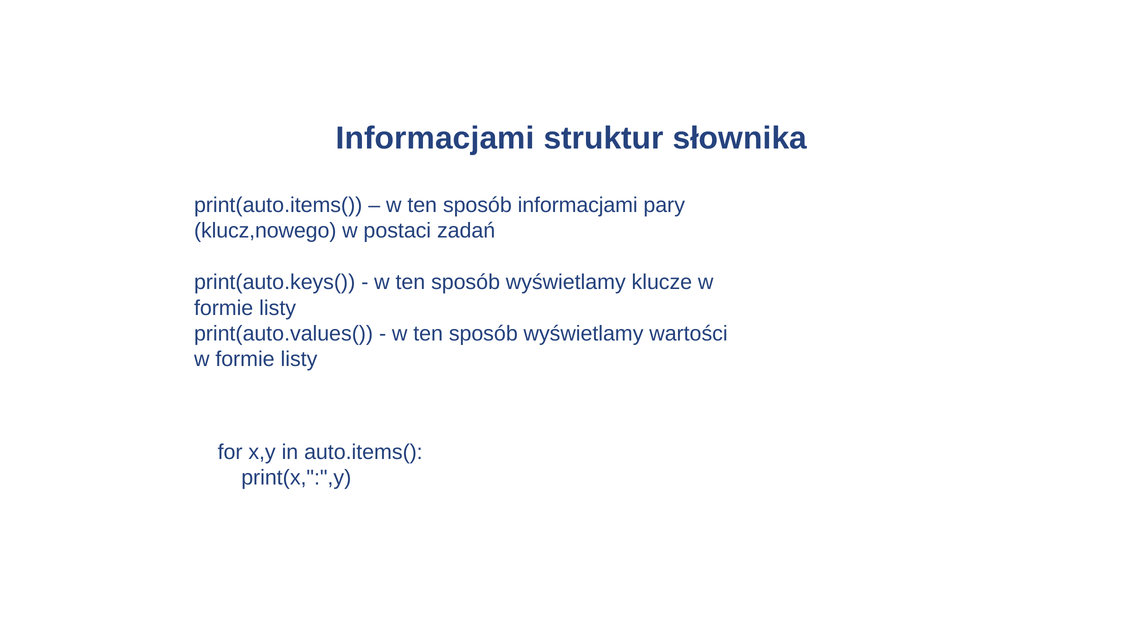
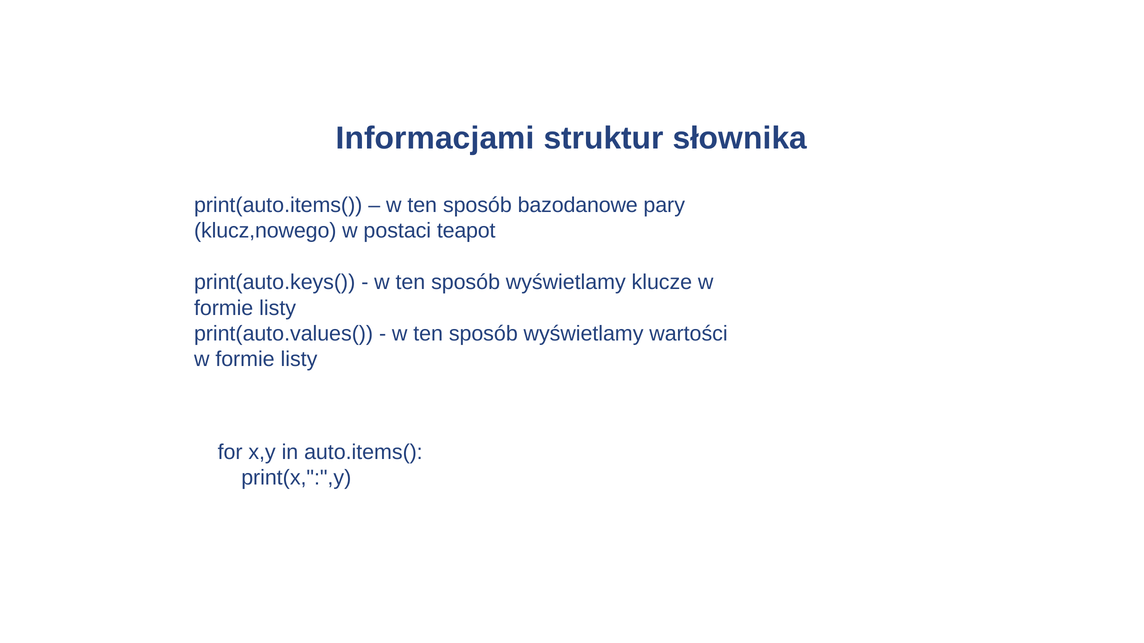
sposób informacjami: informacjami -> bazodanowe (578, 205)
zadań: zadań -> teapot (466, 231)
